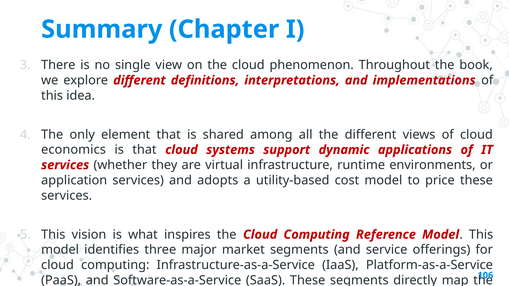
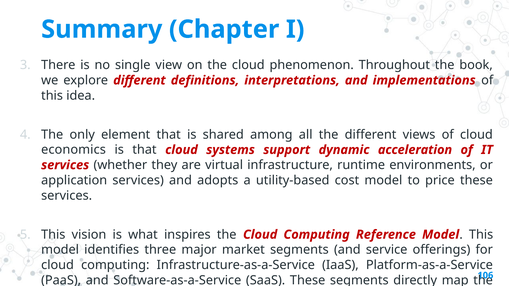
applications: applications -> acceleration (415, 150)
